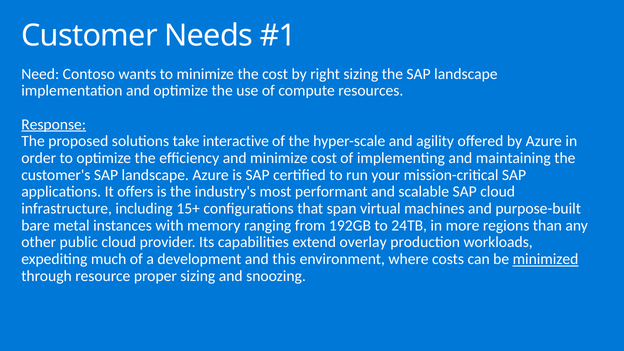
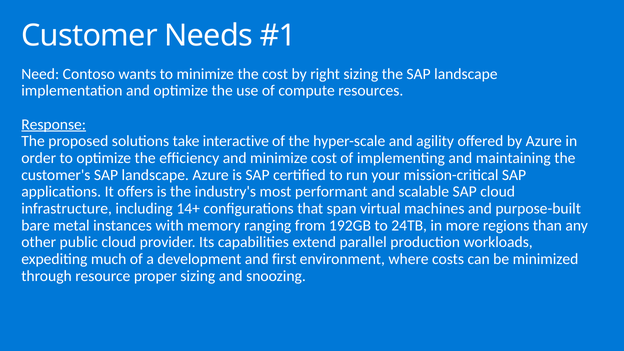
15+: 15+ -> 14+ (188, 209)
overlay: overlay -> parallel (363, 242)
this: this -> first (284, 259)
minimized underline: present -> none (546, 259)
